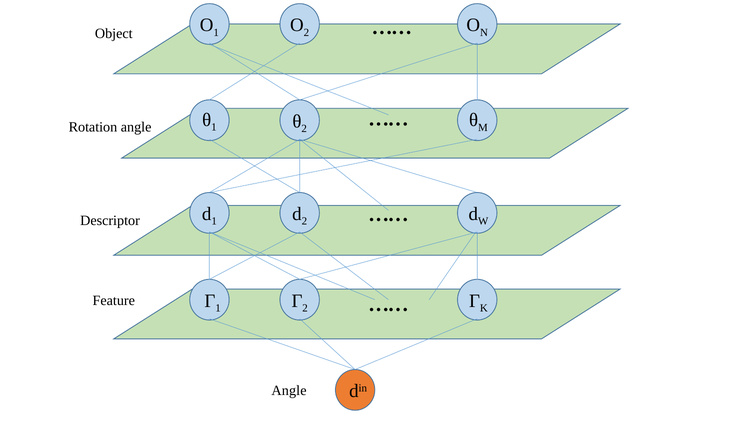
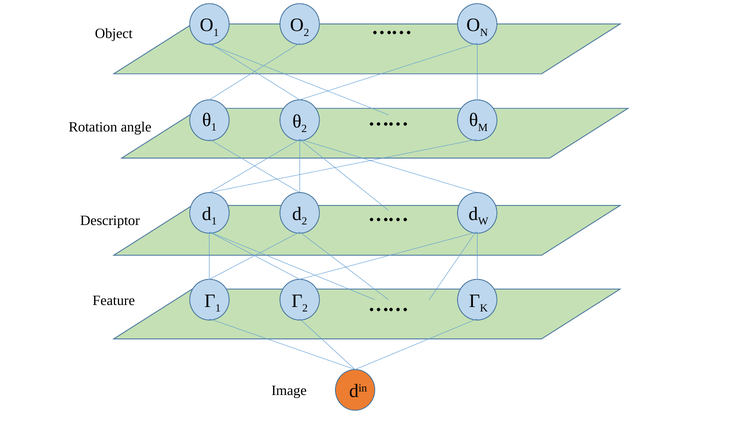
Angle: Angle -> Image (289, 390)
